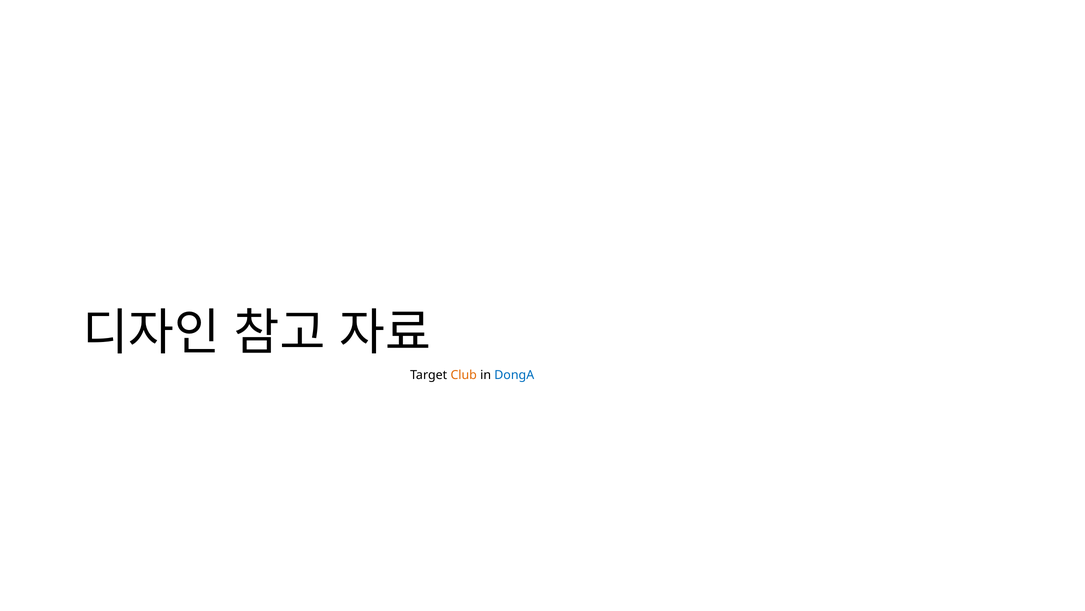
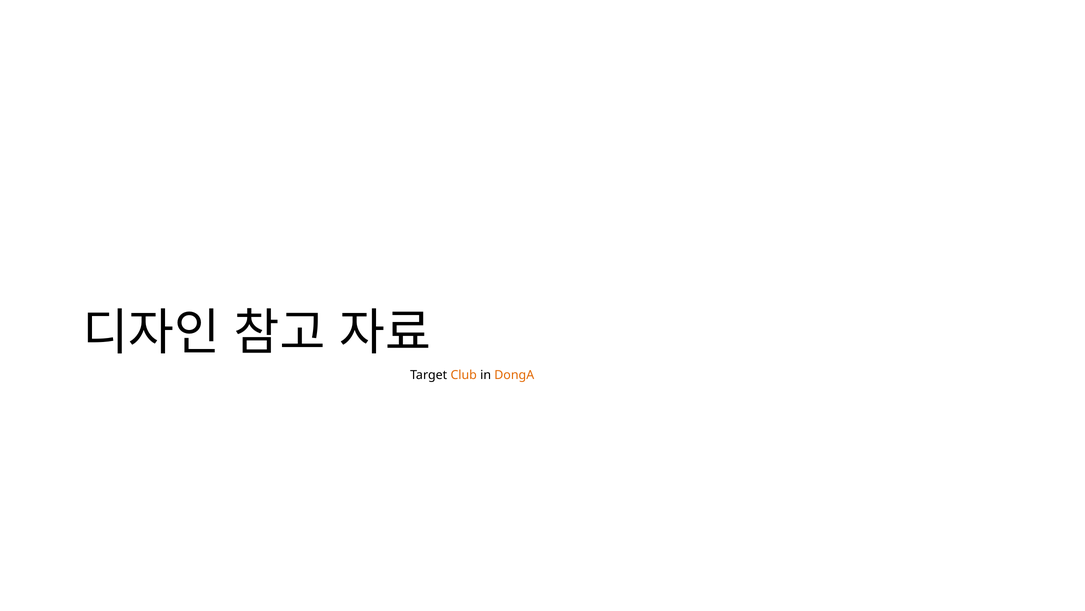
DongA colour: blue -> orange (514, 375)
